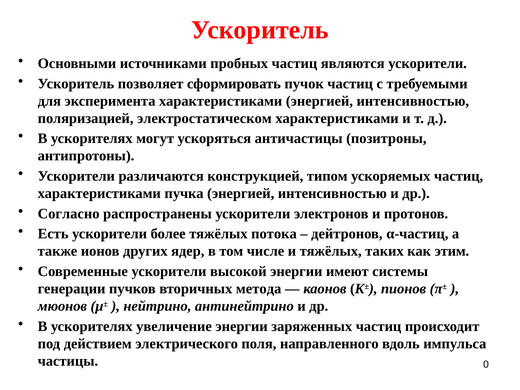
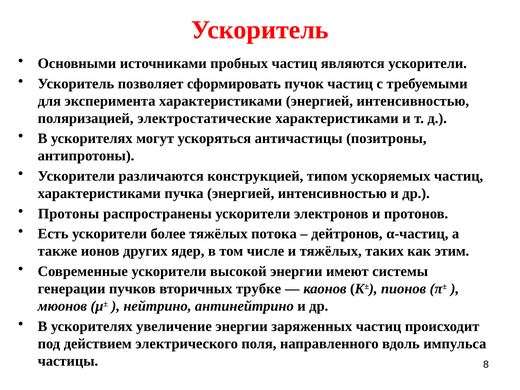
электростатическом: электростатическом -> электростатические (204, 118)
Согласно: Согласно -> Протоны (69, 214)
метода: метода -> трубке (259, 289)
0: 0 -> 8 (486, 365)
